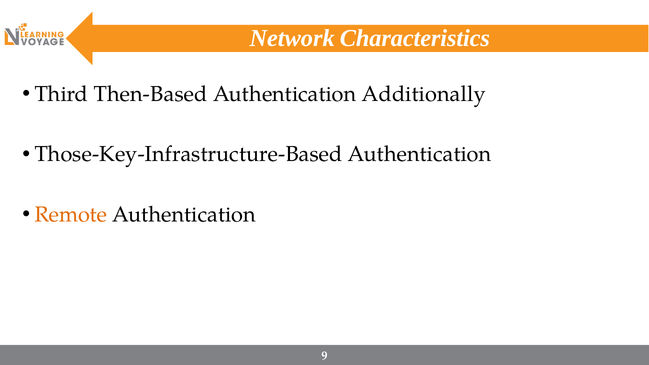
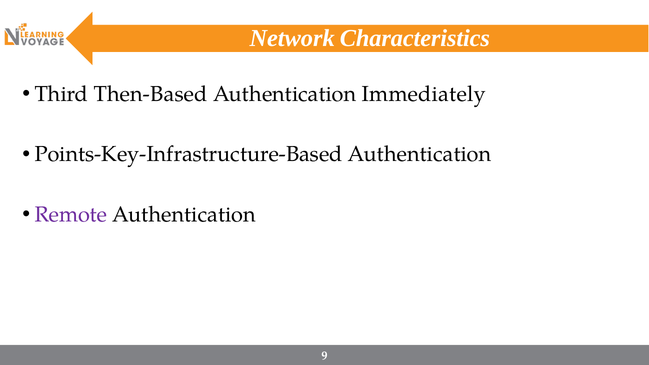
Additionally: Additionally -> Immediately (424, 94)
Those-Key-Infrastructure-Based: Those-Key-Infrastructure-Based -> Points-Key-Infrastructure-Based (189, 154)
Remote colour: orange -> purple (71, 215)
